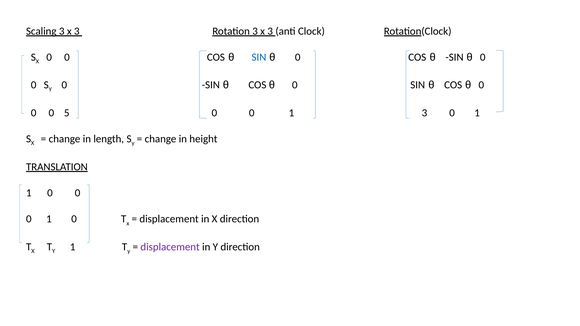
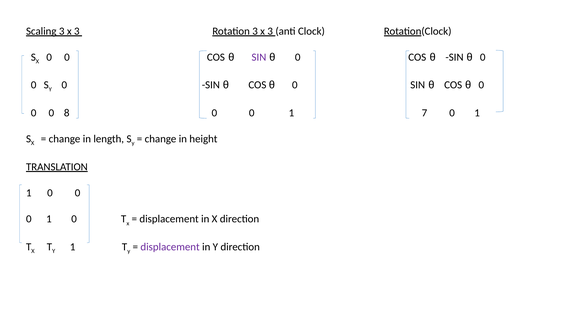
SIN colour: blue -> purple (259, 57)
5: 5 -> 8 (67, 113)
1 3: 3 -> 7 (425, 113)
